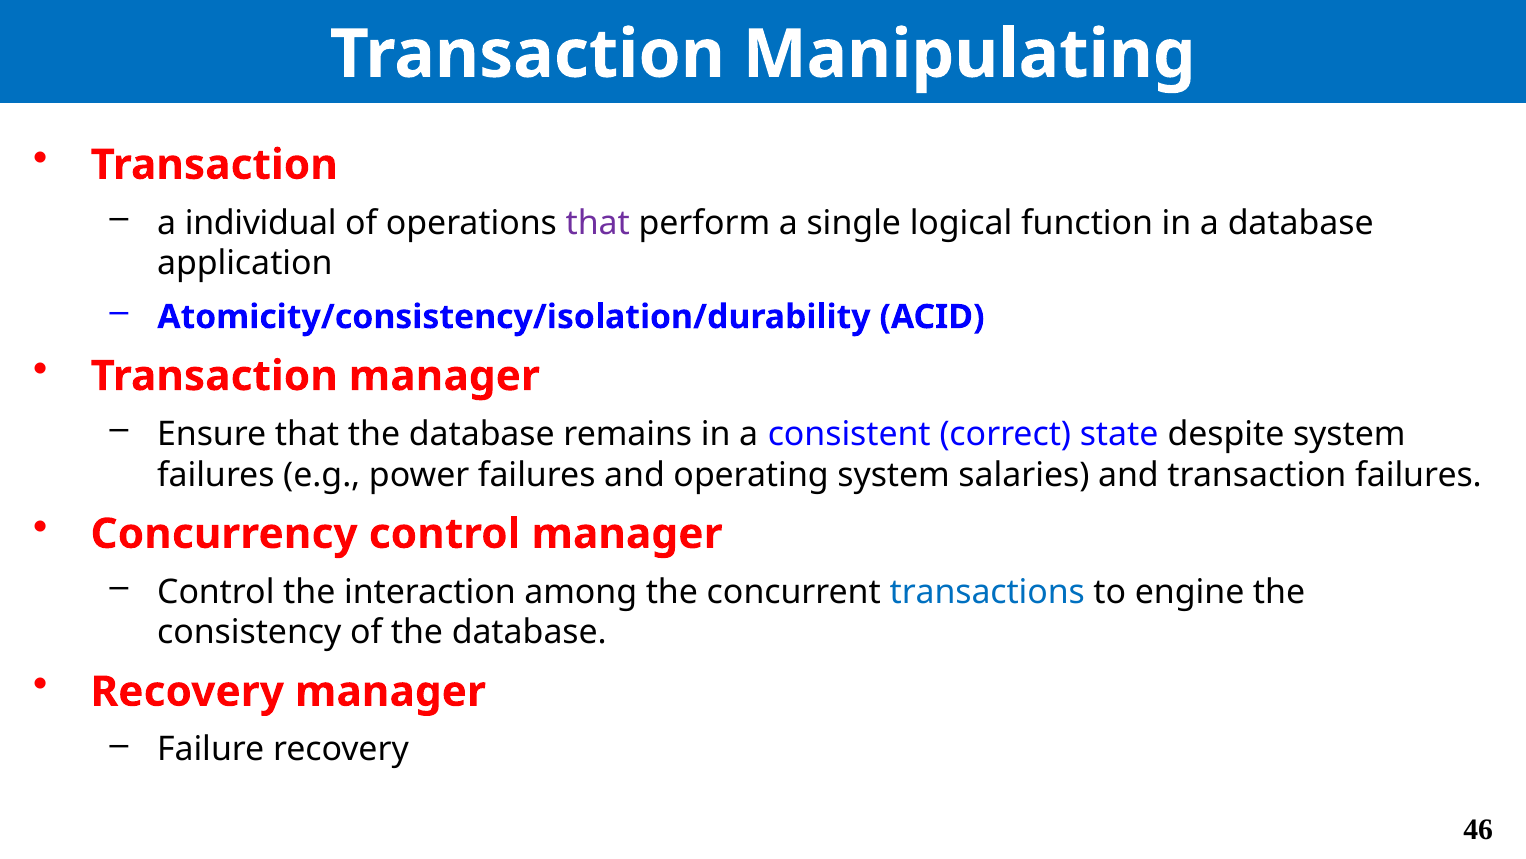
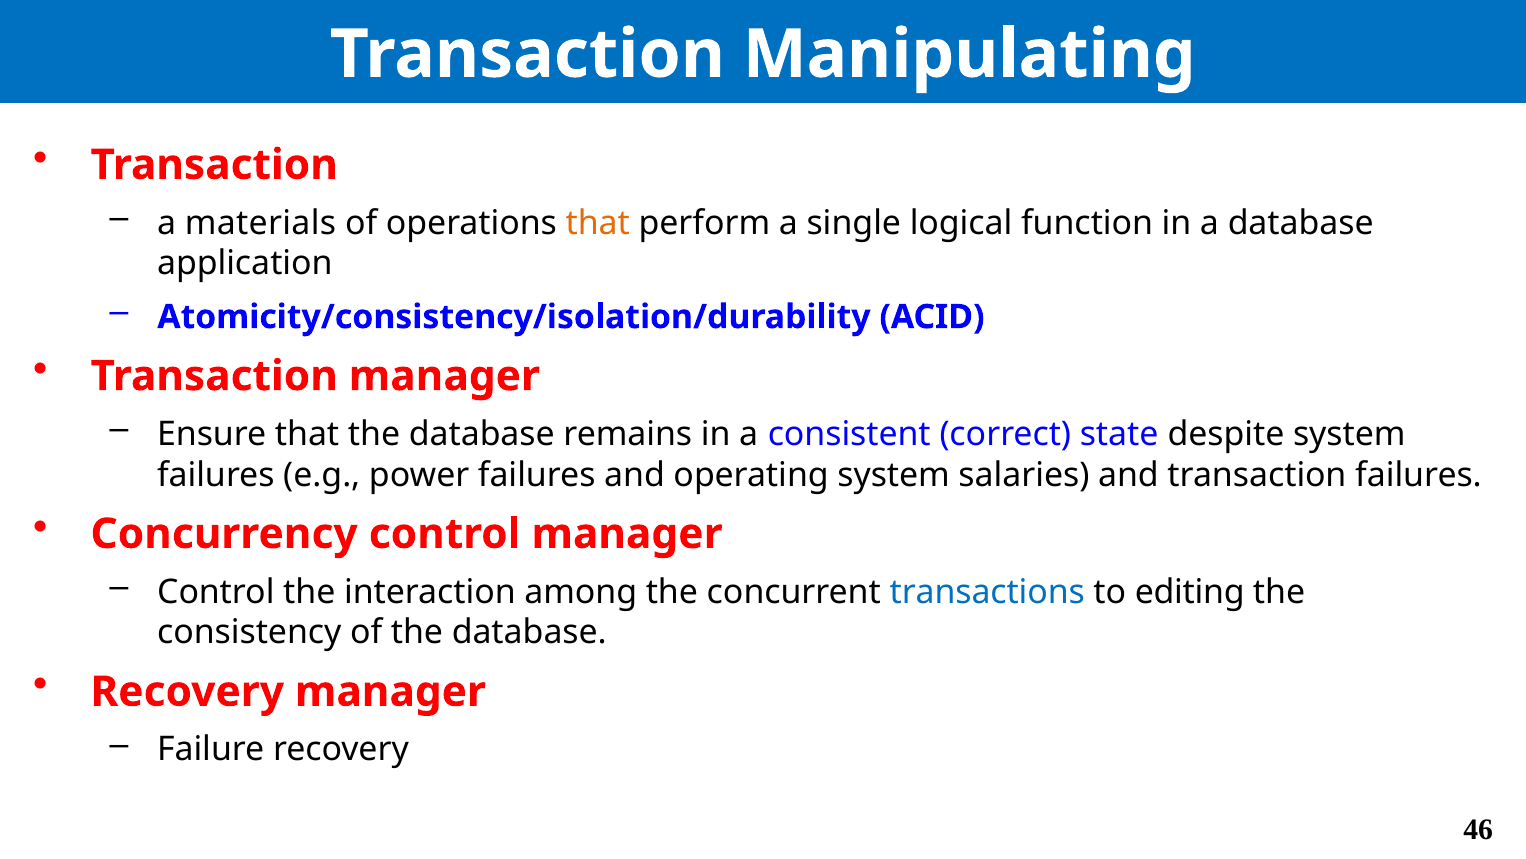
individual: individual -> materials (260, 223)
that colour: purple -> orange (598, 223)
engine: engine -> editing (1190, 592)
